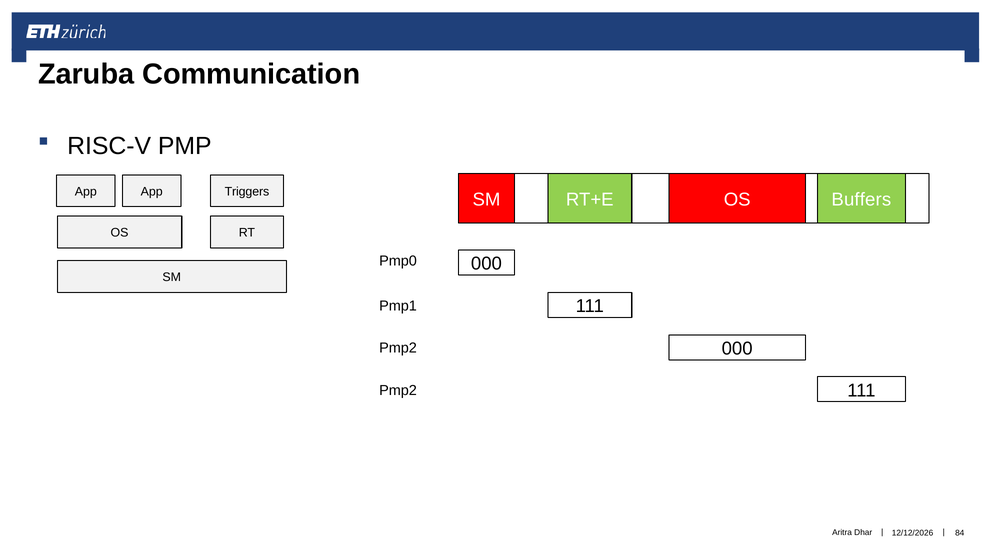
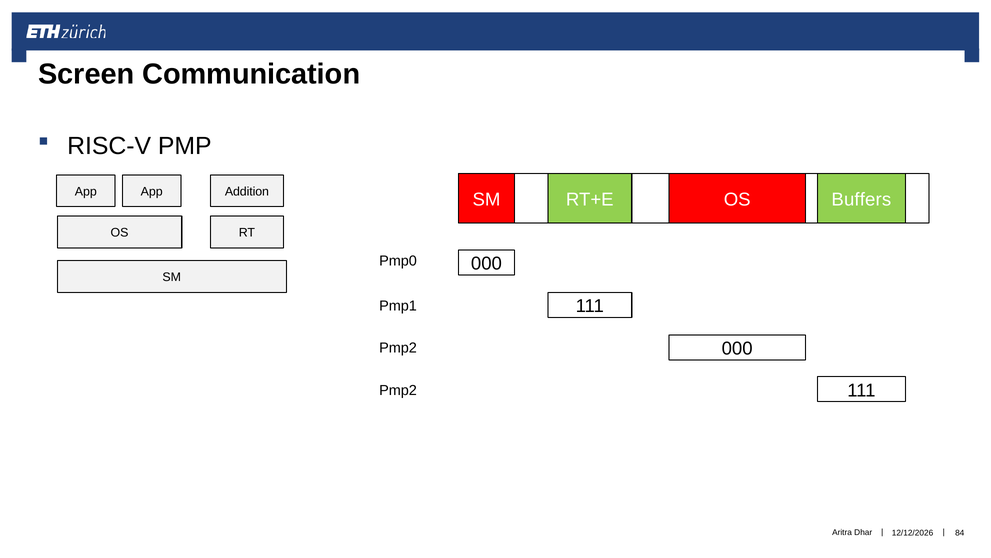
Zaruba: Zaruba -> Screen (86, 74)
Triggers: Triggers -> Addition (247, 191)
